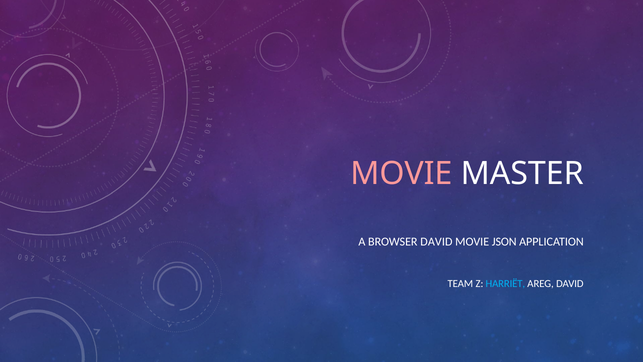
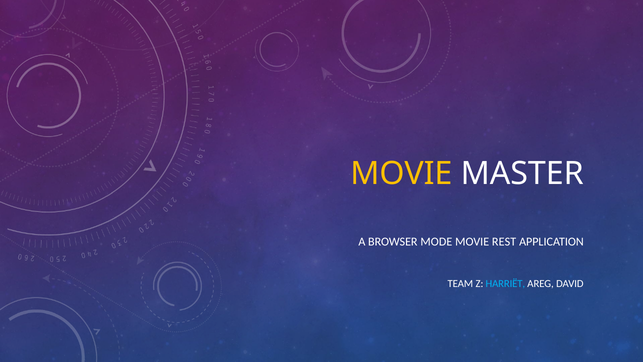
MOVIE colour: pink -> yellow (401, 173)
BROWSER DAVID: DAVID -> MODE (436, 242)
JSON: JSON -> REST (504, 242)
